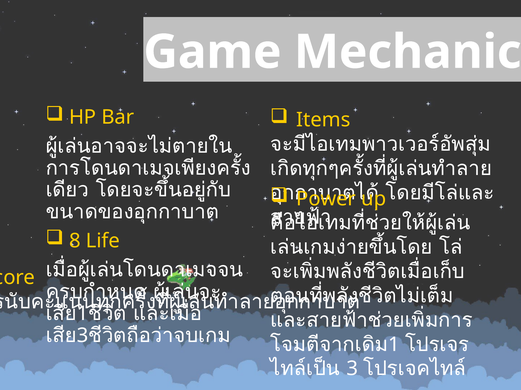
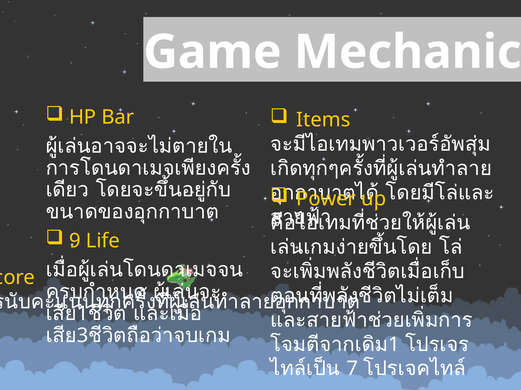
8: 8 -> 9 (75, 241)
3: 3 -> 7 (352, 369)
